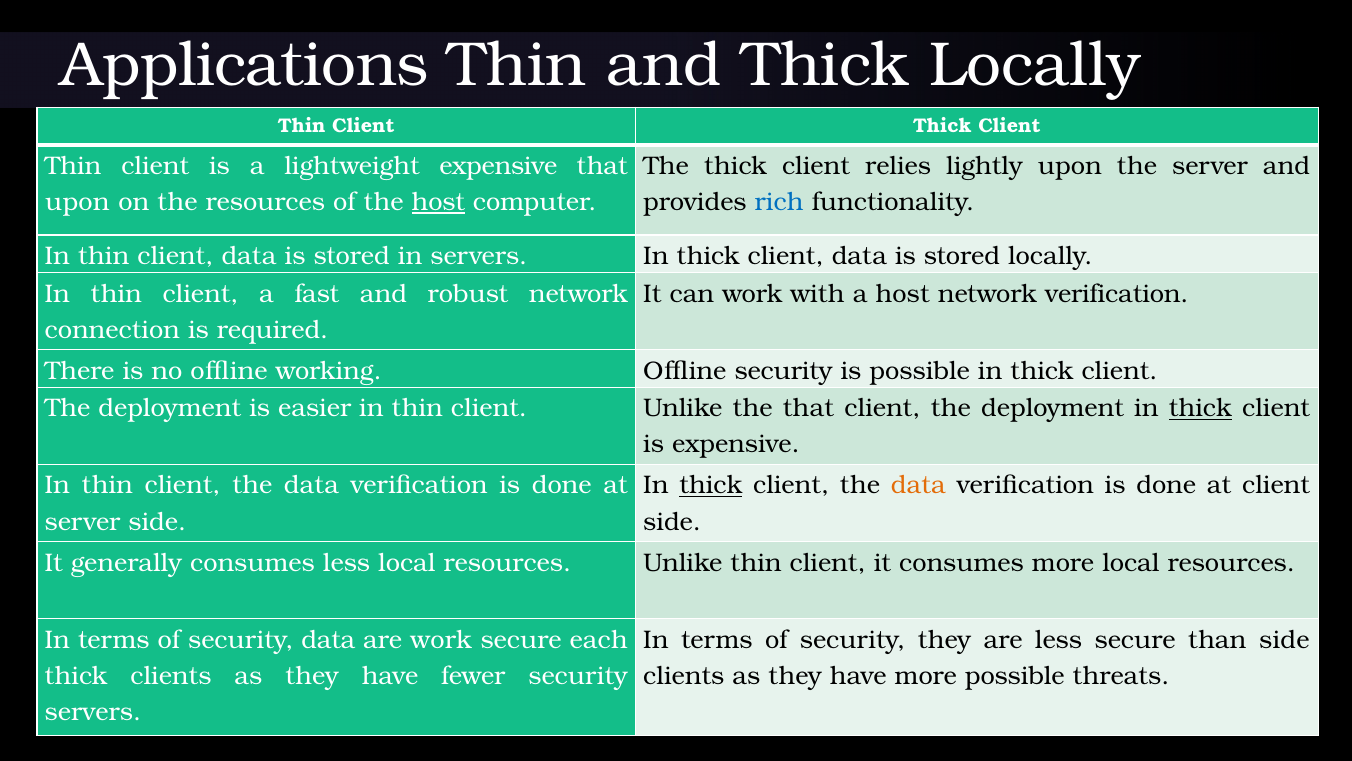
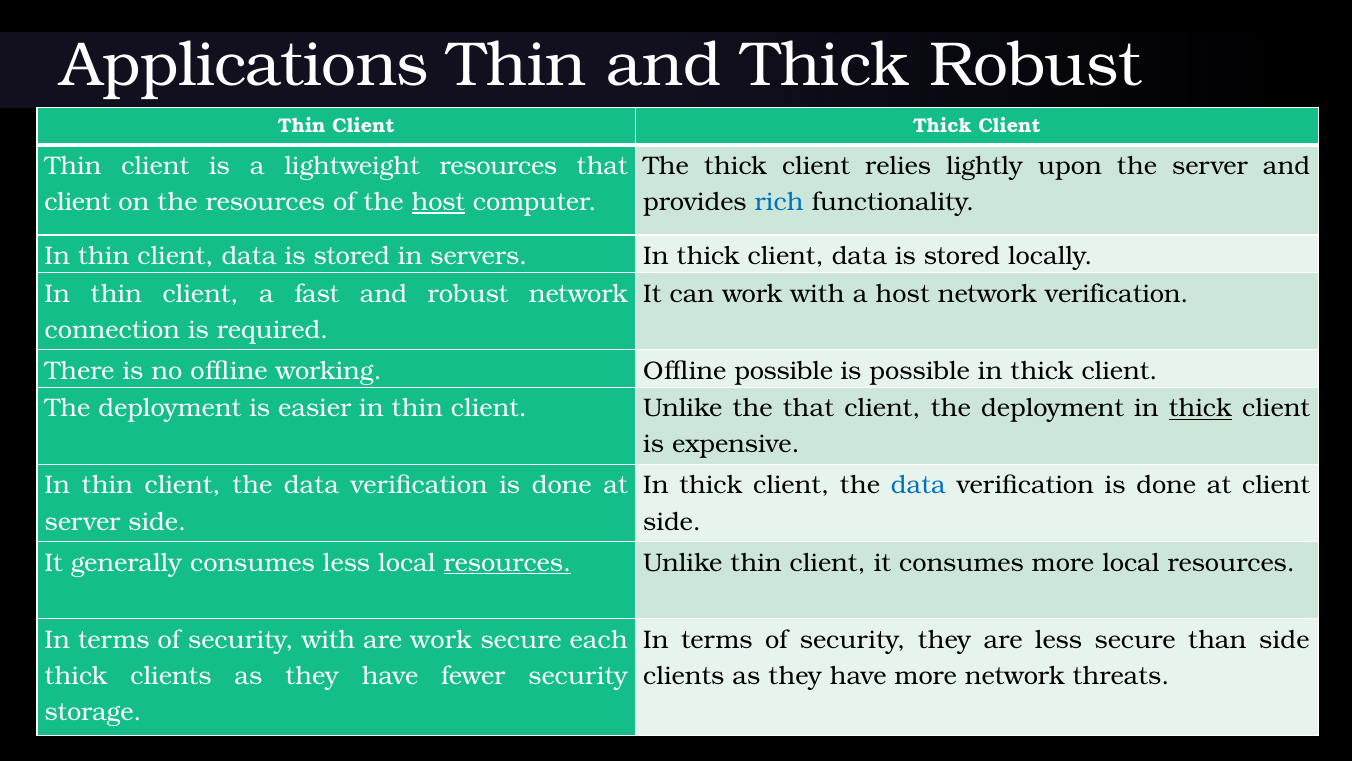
Thick Locally: Locally -> Robust (1035, 65)
lightweight expensive: expensive -> resources (498, 166)
upon: upon -> client (78, 202)
Offline security: security -> possible (784, 371)
thick underline: present -> none (711, 485)
data colour: orange -> blue (918, 485)
resources underline: none -> present (507, 562)
security data: data -> with (328, 639)
more possible: possible -> network (1015, 676)
servers: servers -> storage (93, 712)
